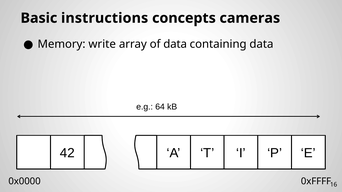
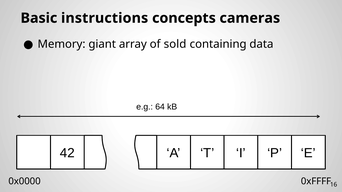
write: write -> giant (102, 44)
of data: data -> sold (175, 44)
